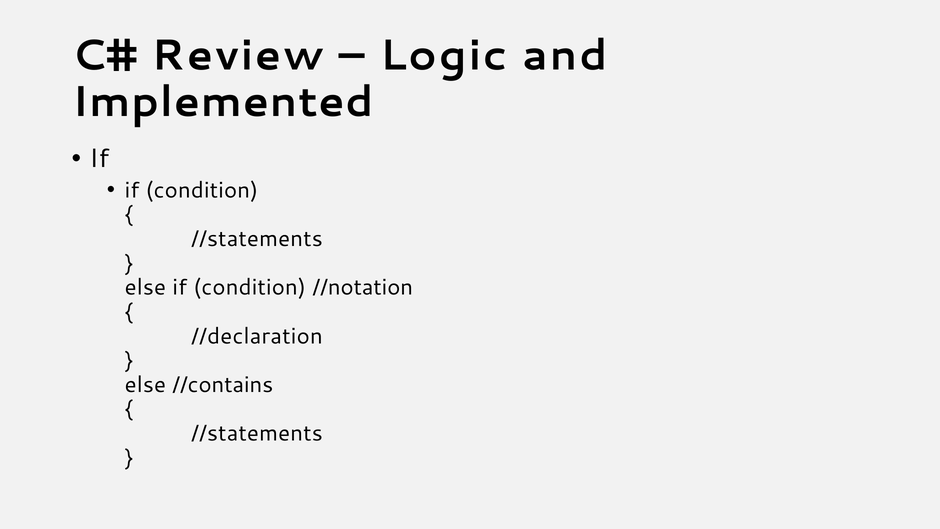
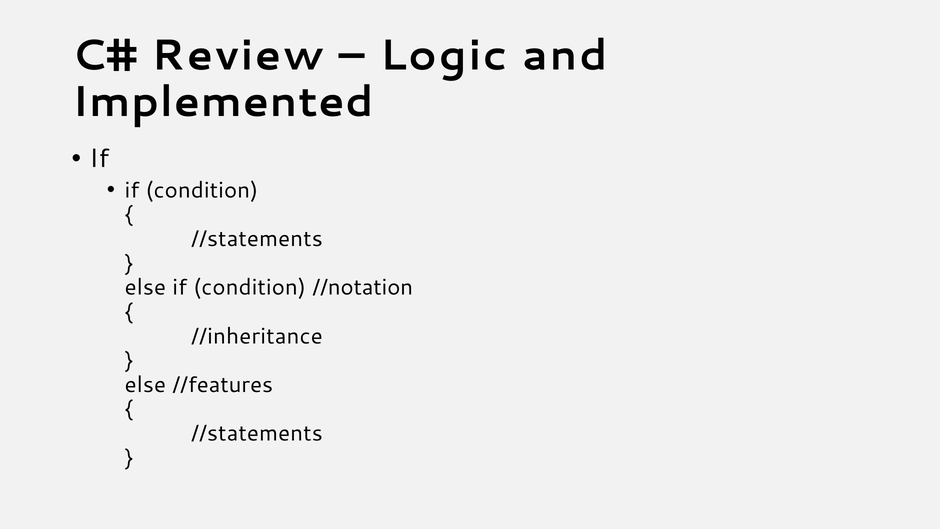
//declaration: //declaration -> //inheritance (257, 336)
//contains: //contains -> //features (223, 385)
